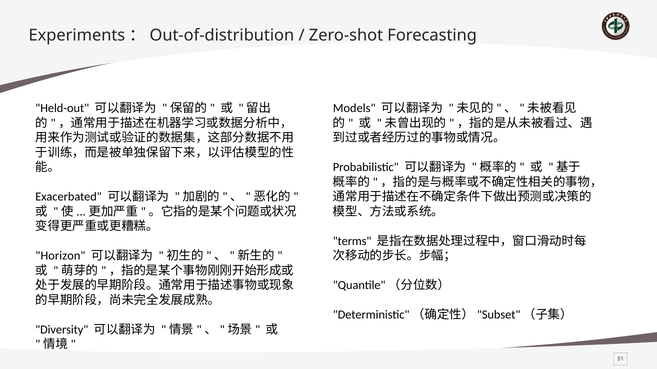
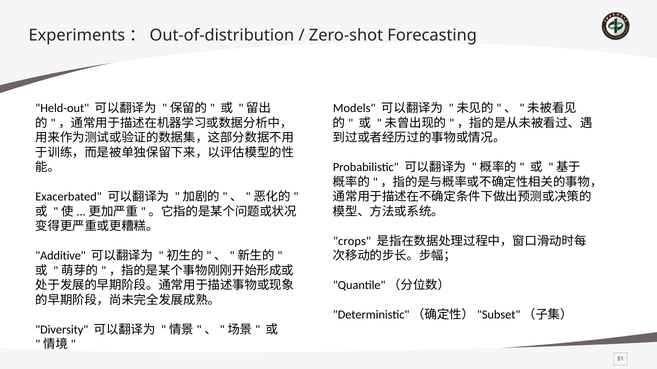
terms: terms -> crops (352, 241)
Horizon: Horizon -> Additive (61, 256)
